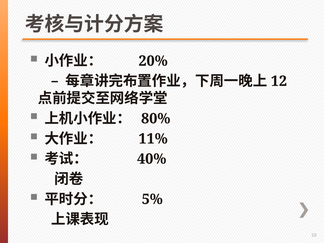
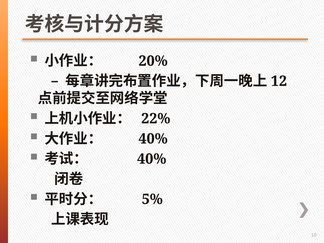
80%: 80% -> 22% (156, 119)
11%: 11% -> 40% (153, 139)
